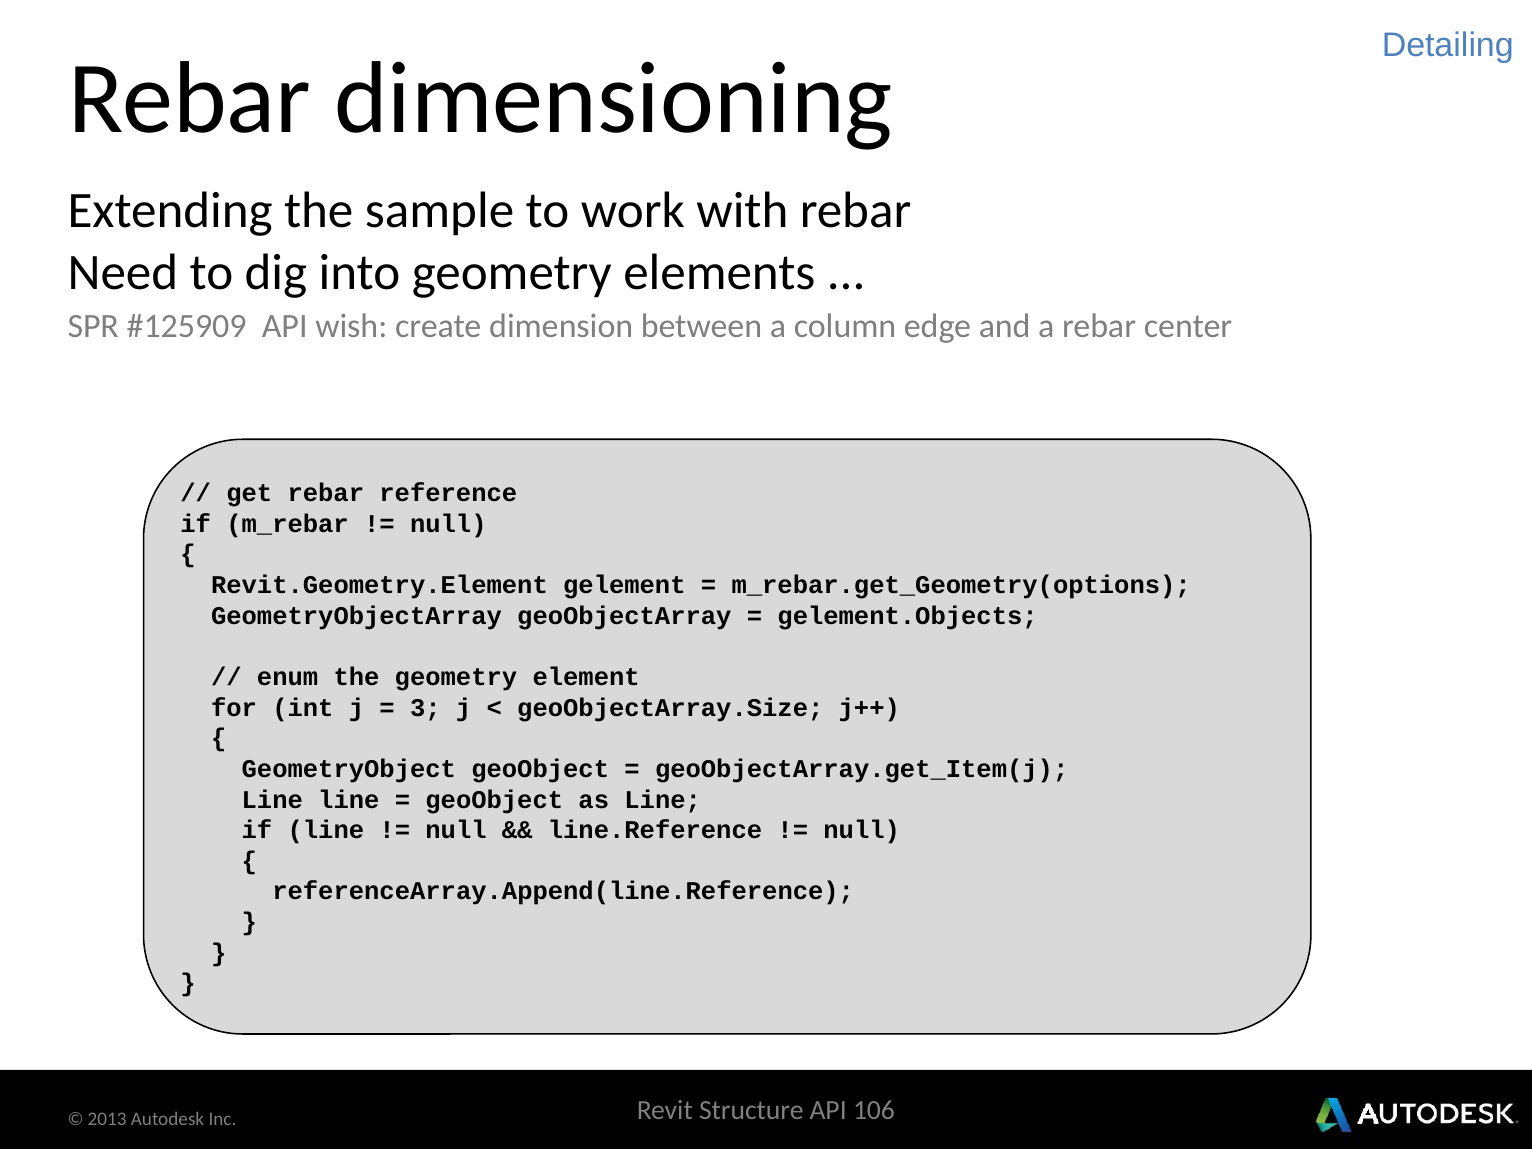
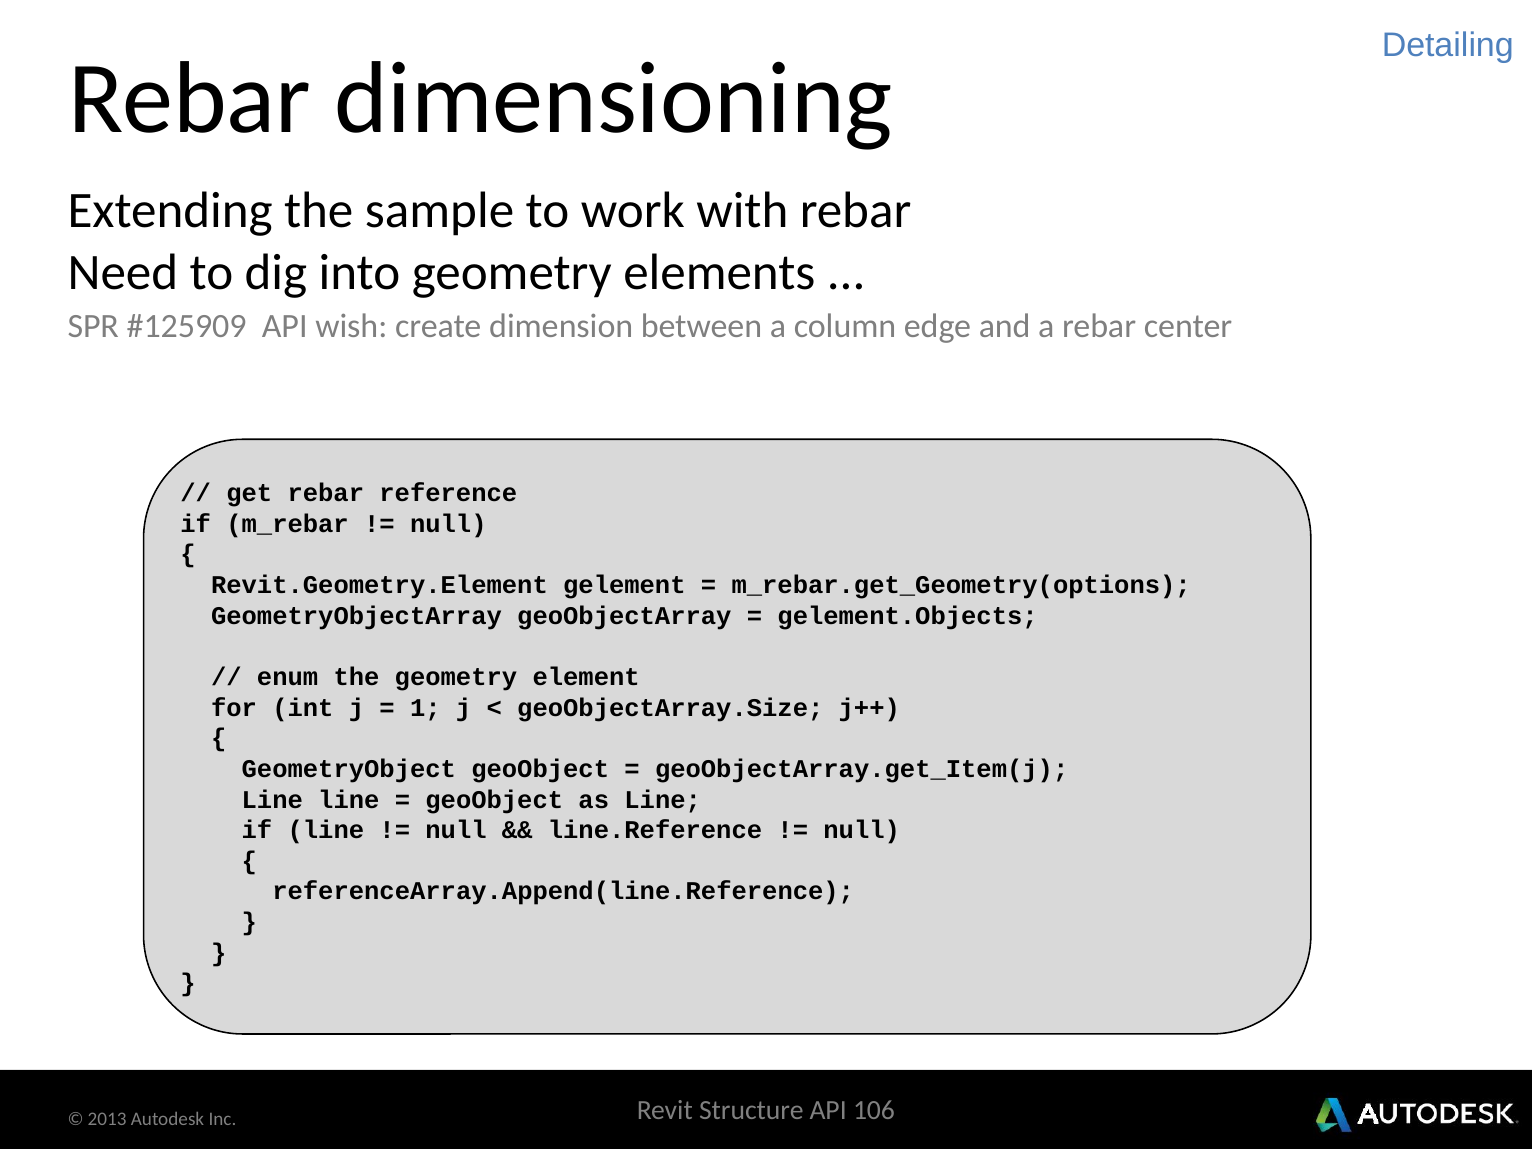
3: 3 -> 1 (425, 708)
